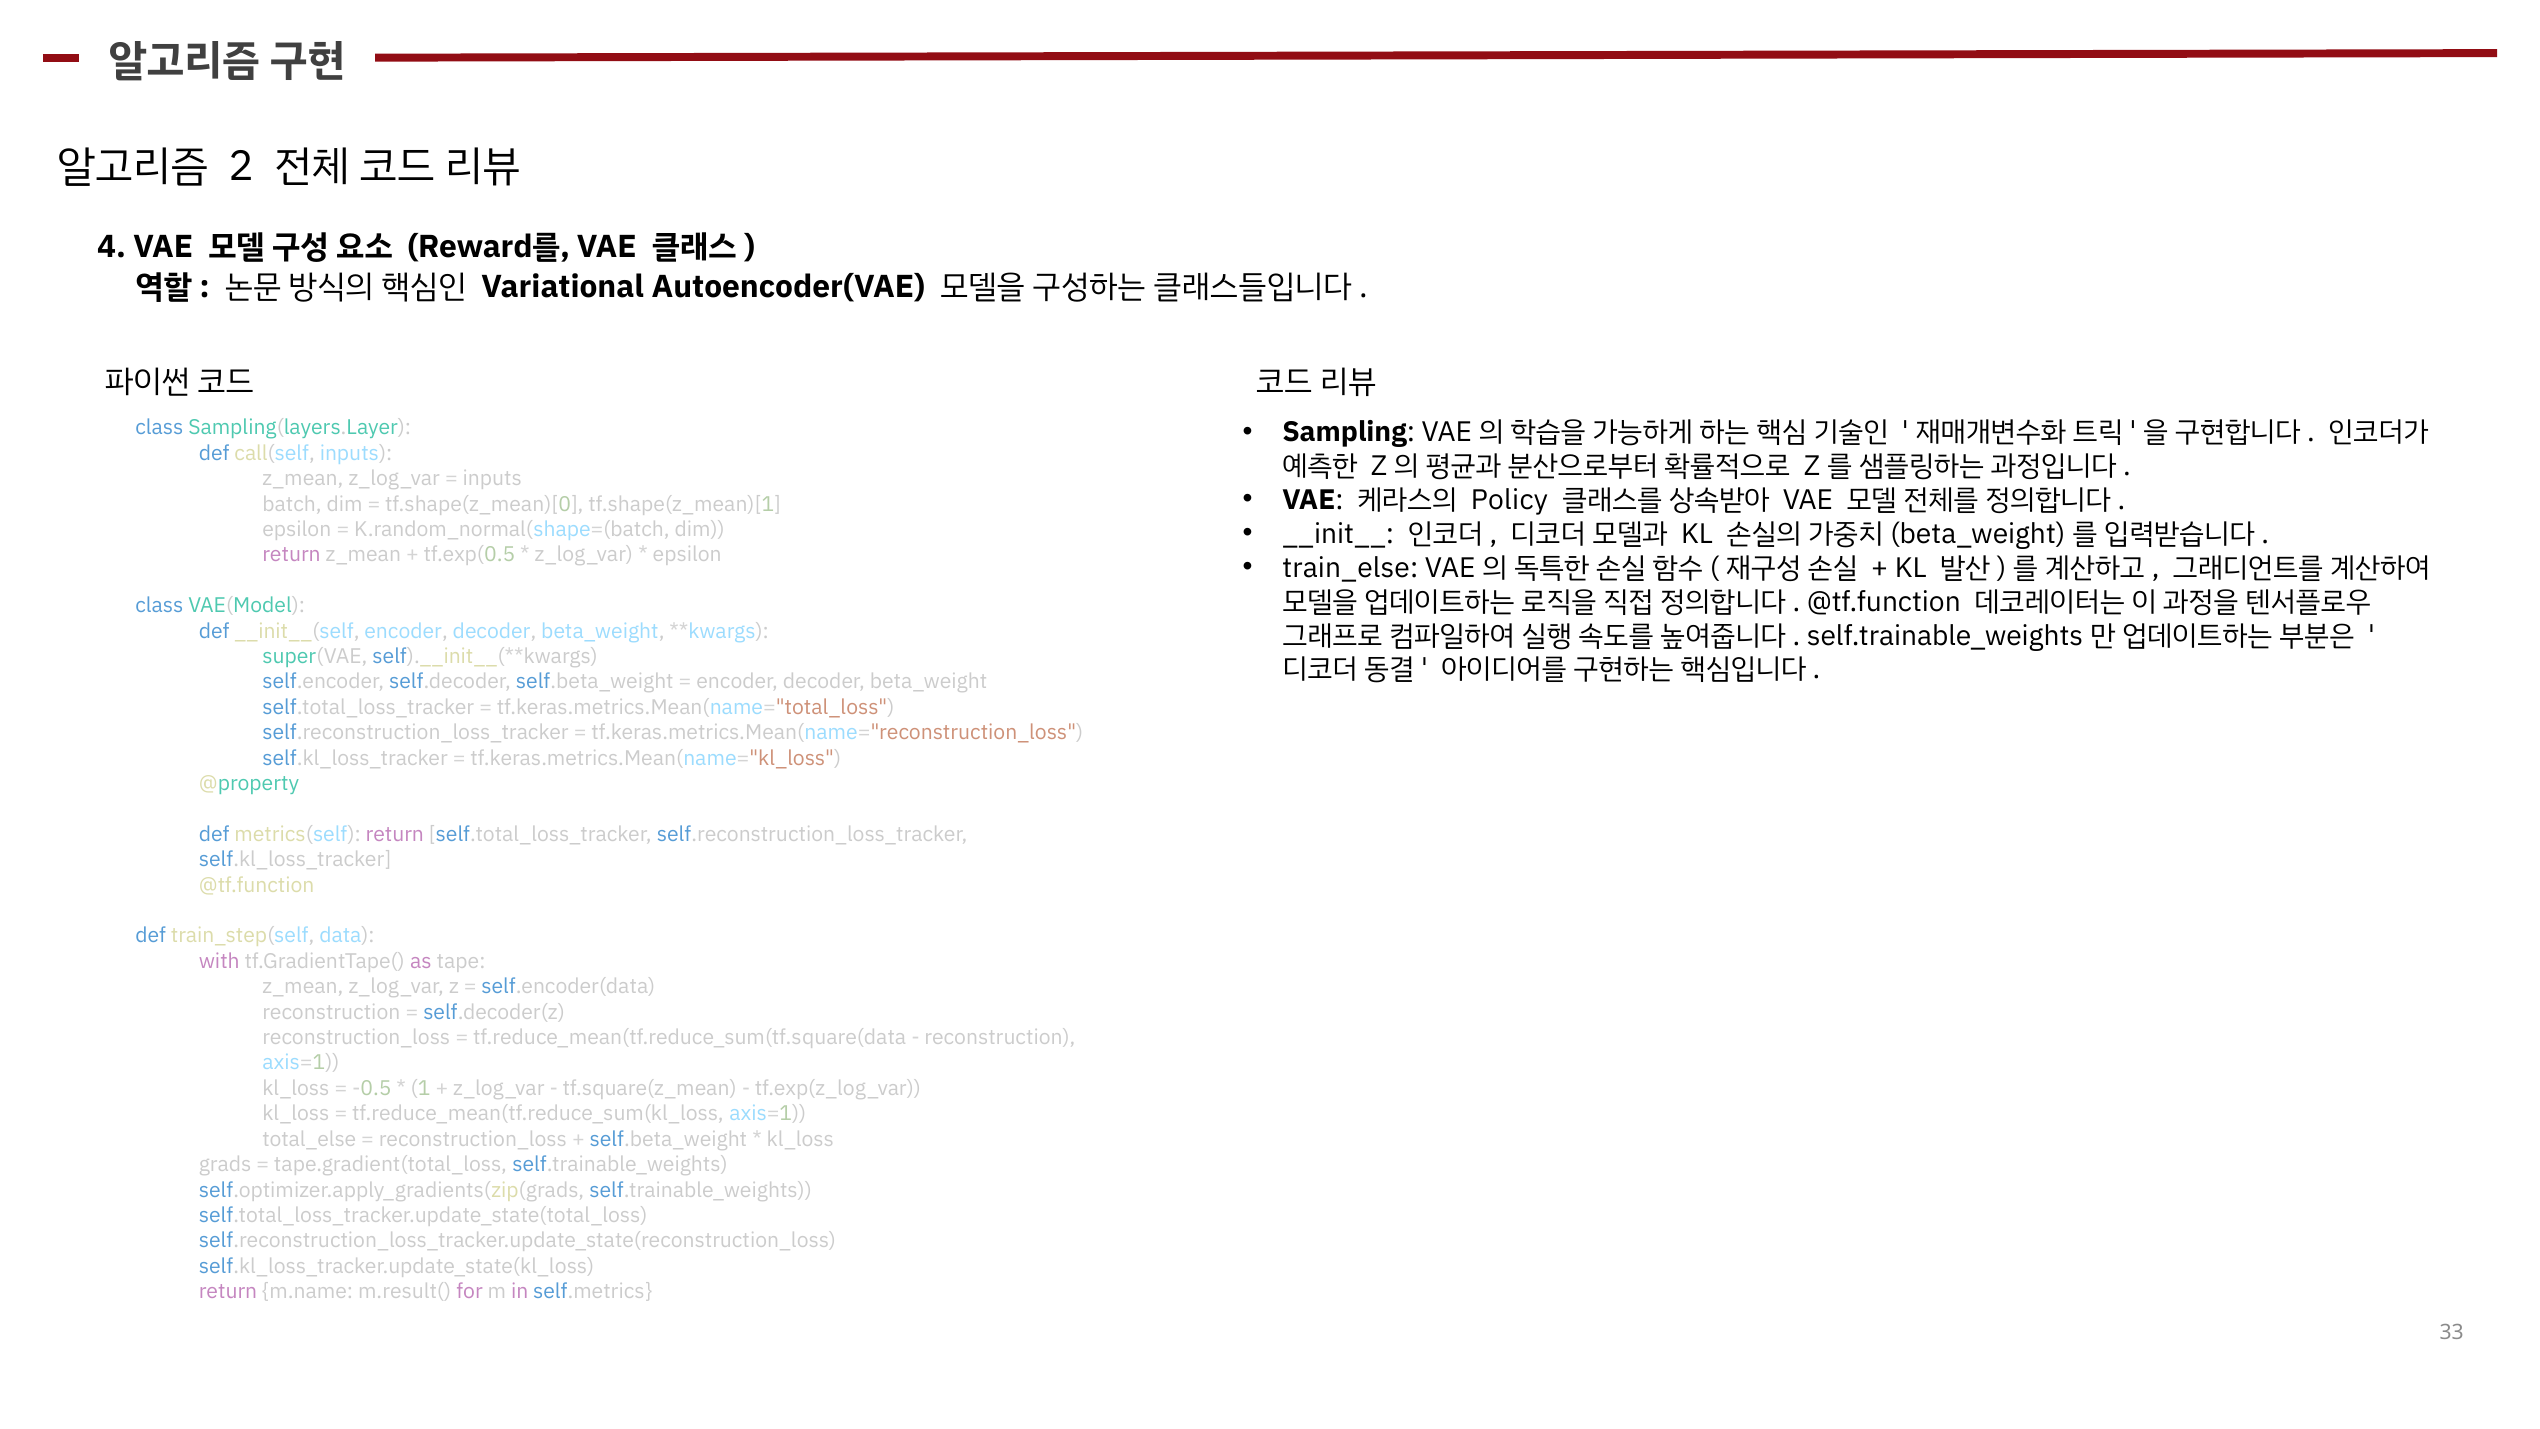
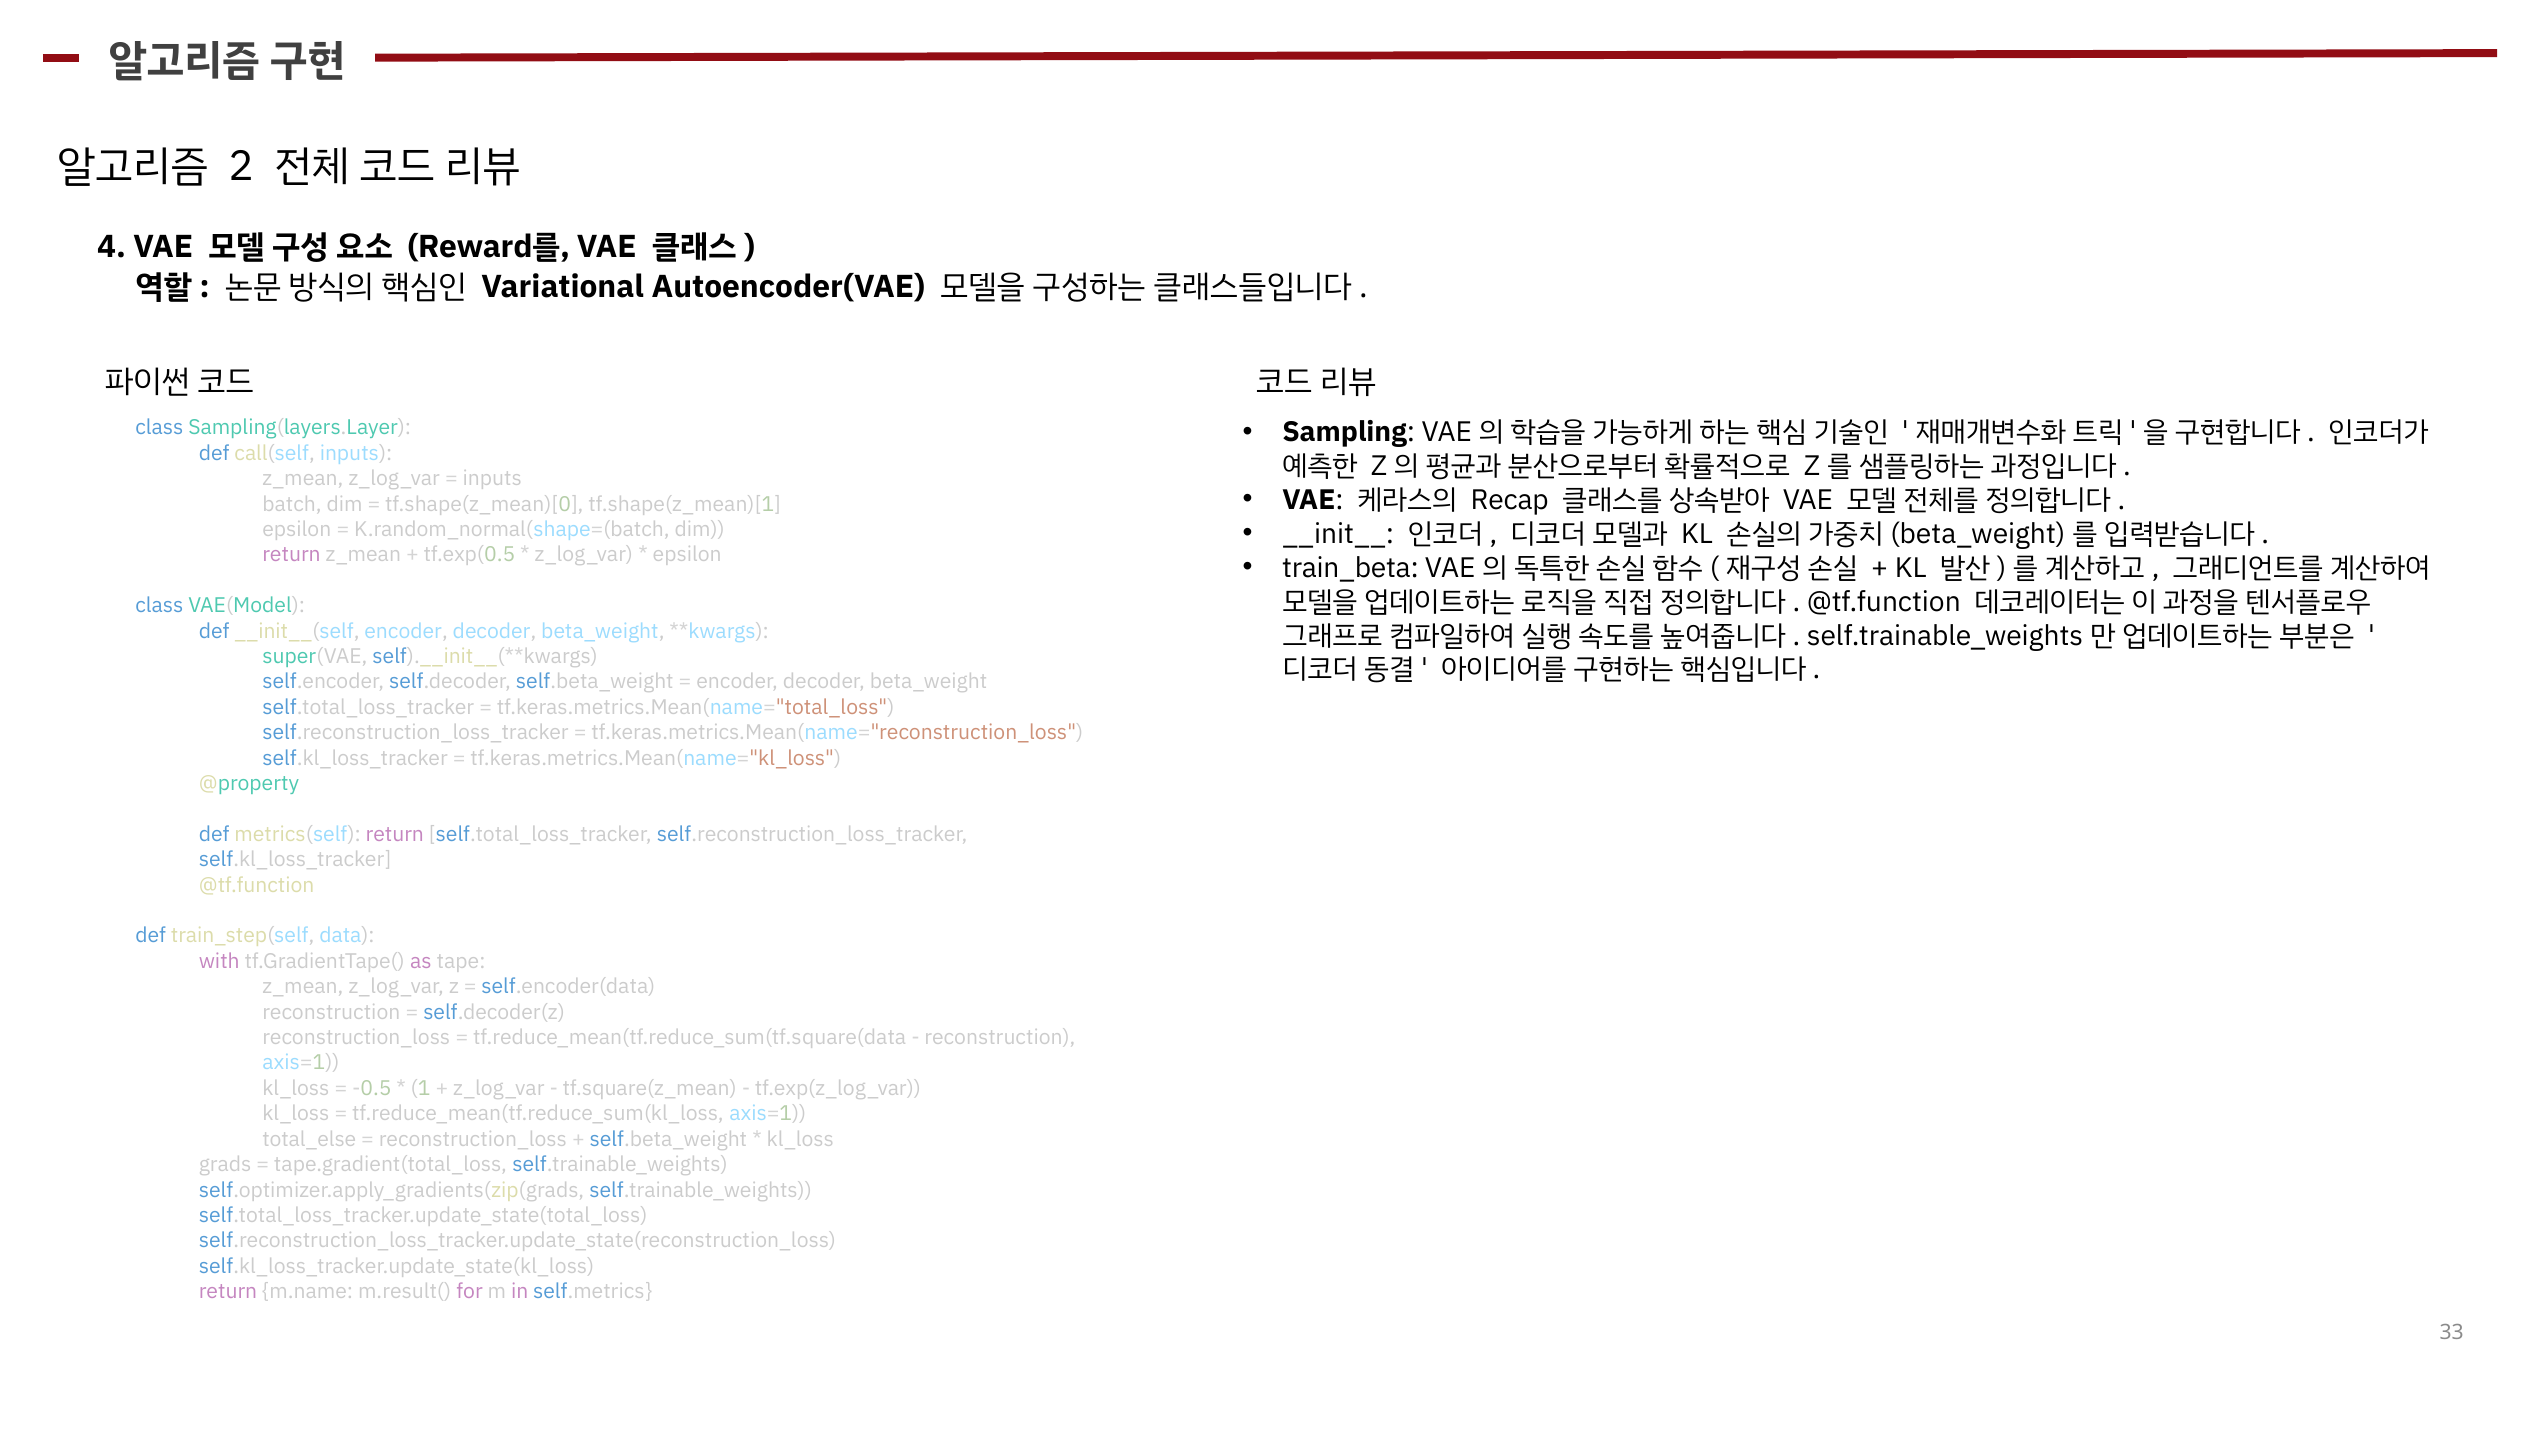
Policy: Policy -> Recap (1510, 500)
train_else: train_else -> train_beta (1350, 568)
